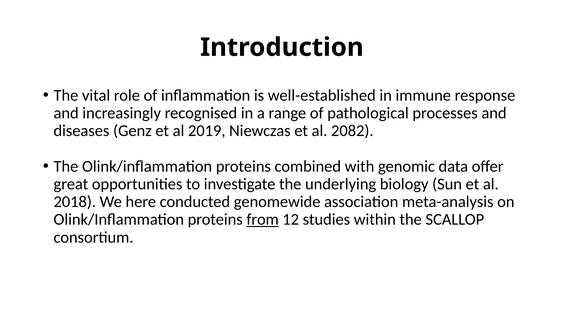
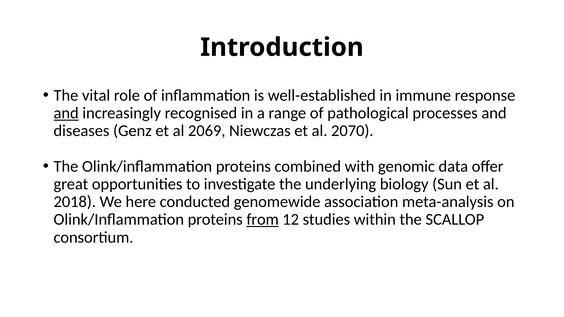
and underline: none -> present (66, 113)
2019: 2019 -> 2069 (207, 131)
2082: 2082 -> 2070 (352, 131)
